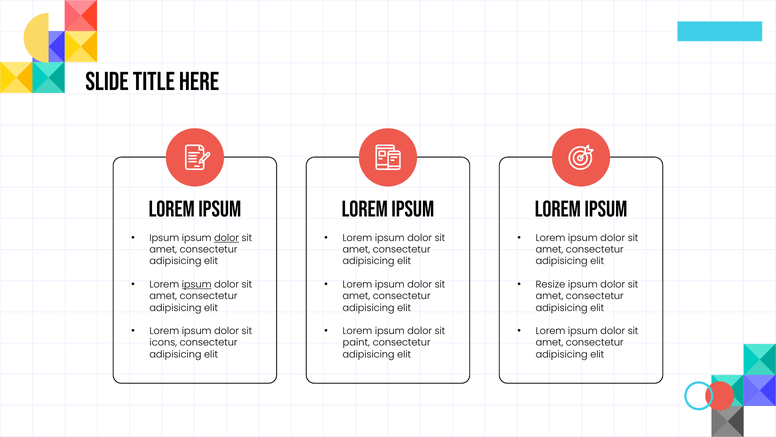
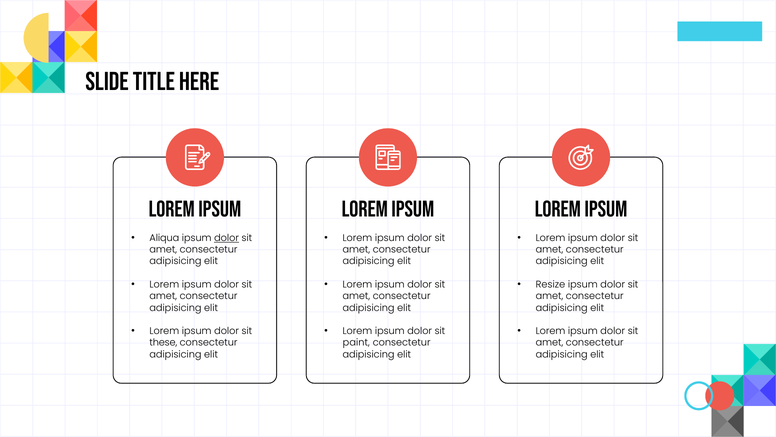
Ipsum: Ipsum -> Aliqua (164, 238)
ipsum underline: present -> none (197, 284)
icons: icons -> these (163, 342)
